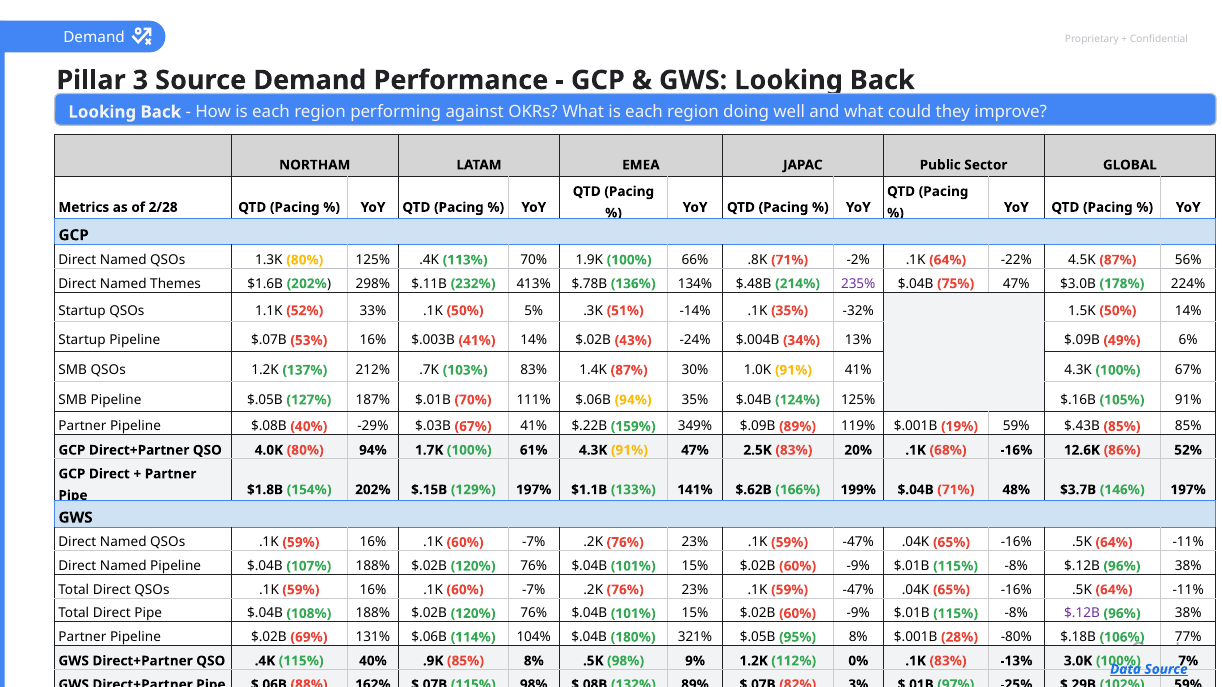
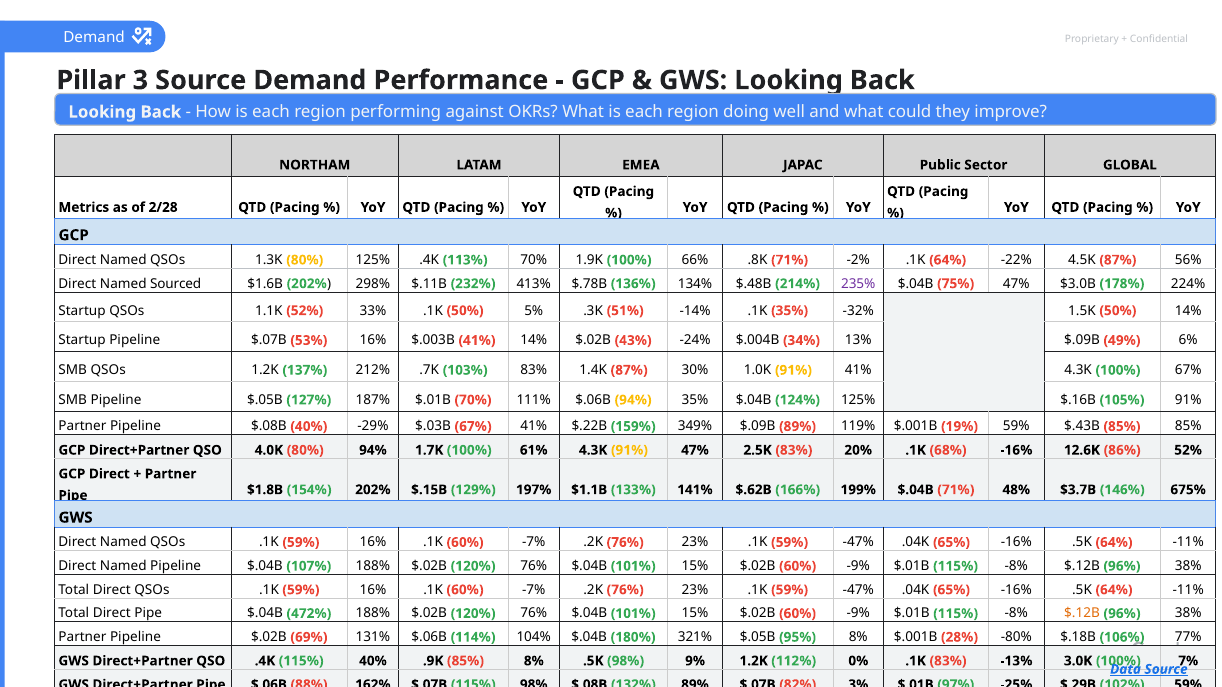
Themes: Themes -> Sourced (176, 284)
146% 197%: 197% -> 675% (1188, 490)
108%: 108% -> 472% (309, 614)
$.12B colour: purple -> orange (1082, 614)
